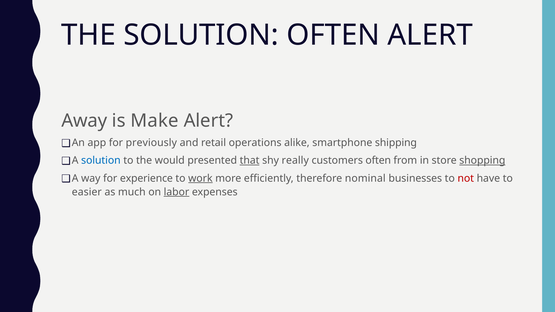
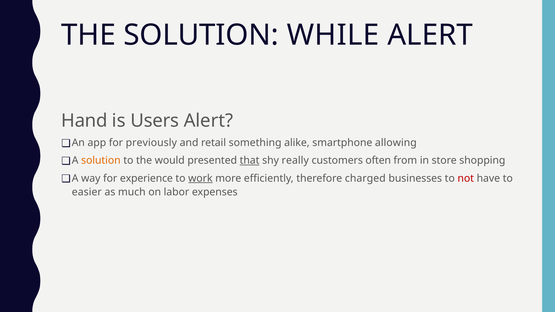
SOLUTION OFTEN: OFTEN -> WHILE (333, 35)
Away: Away -> Hand (84, 121)
Make: Make -> Users (155, 121)
operations: operations -> something (255, 143)
shipping: shipping -> allowing (396, 143)
solution colour: blue -> orange (101, 161)
shopping underline: present -> none (482, 161)
nominal: nominal -> charged (365, 178)
labor underline: present -> none (176, 192)
